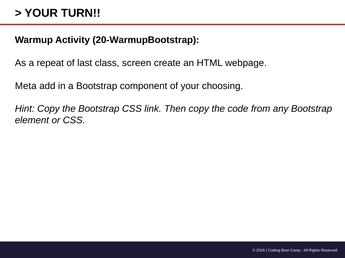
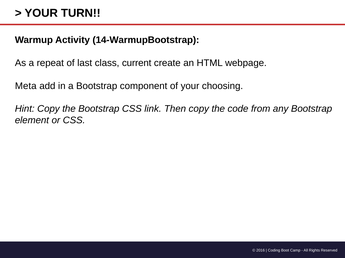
20-WarmupBootstrap: 20-WarmupBootstrap -> 14-WarmupBootstrap (146, 40)
screen: screen -> current (137, 63)
